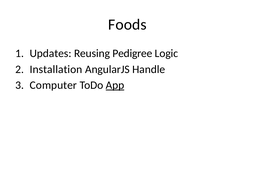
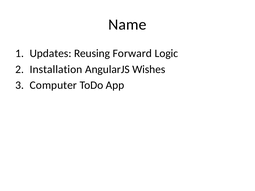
Foods: Foods -> Name (127, 25)
Pedigree: Pedigree -> Forward (132, 54)
Handle: Handle -> Wishes (149, 69)
App underline: present -> none (115, 85)
